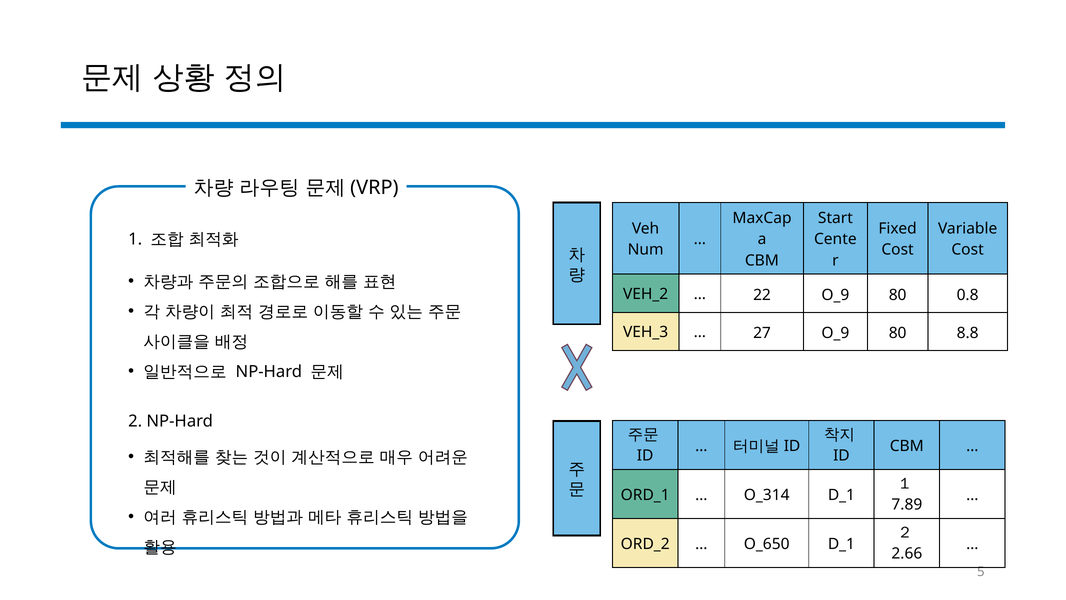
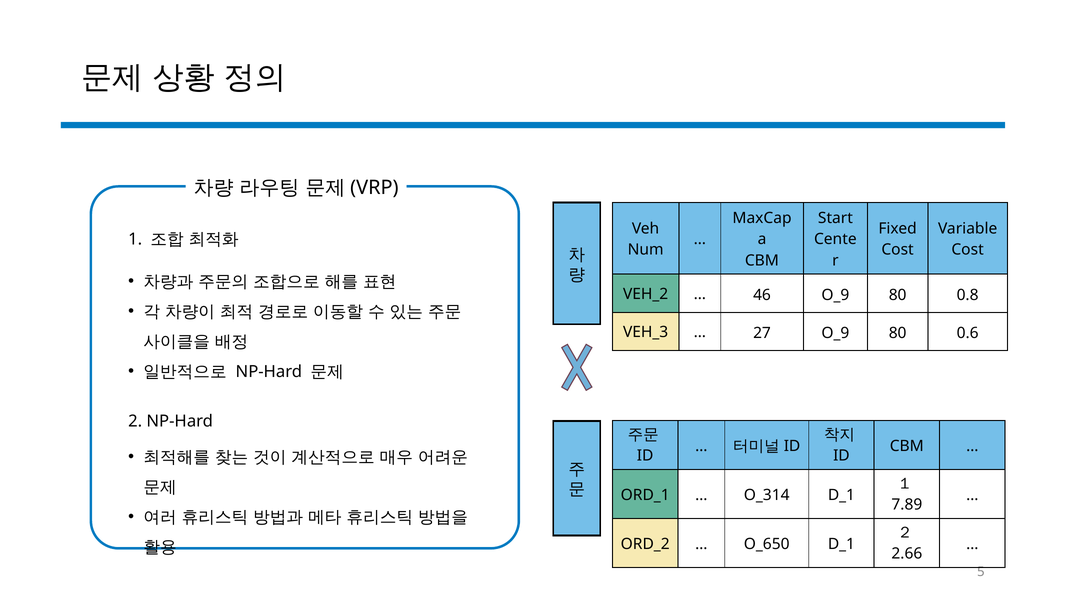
22: 22 -> 46 (762, 295)
8.8: 8.8 -> 0.6 (968, 333)
